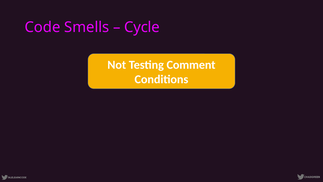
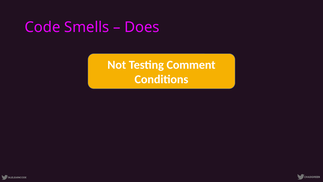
Cycle: Cycle -> Does (142, 27)
